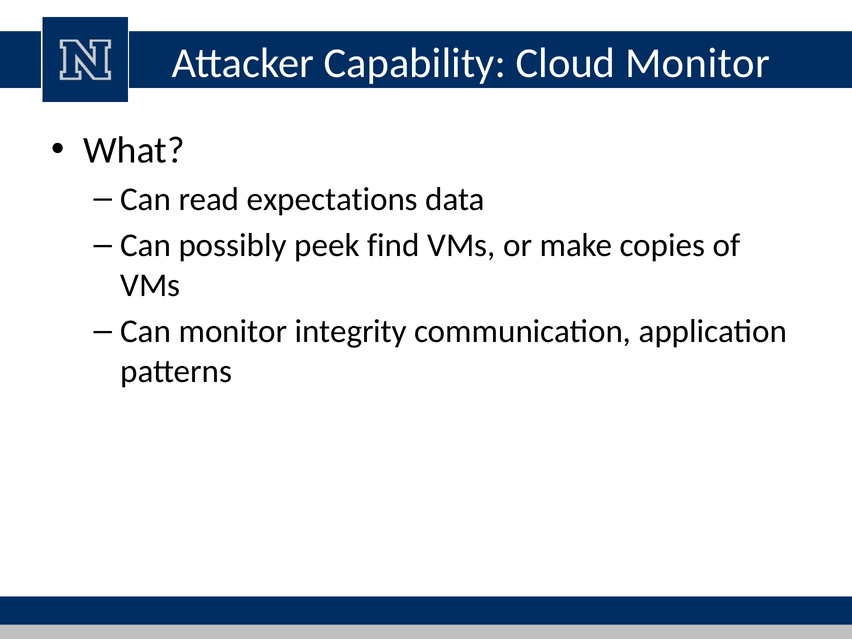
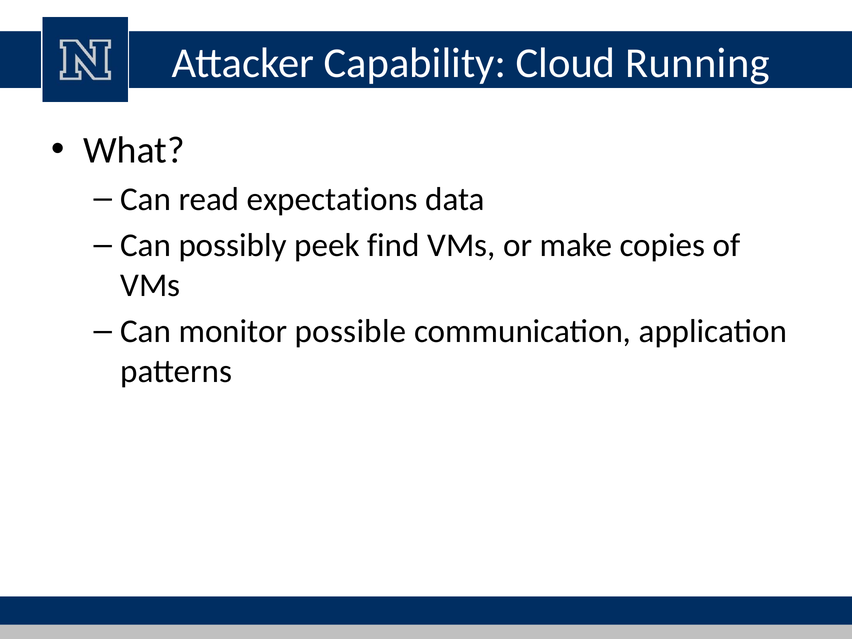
Cloud Monitor: Monitor -> Running (698, 63)
integrity: integrity -> possible (351, 332)
